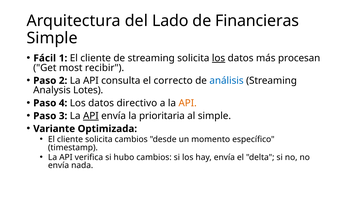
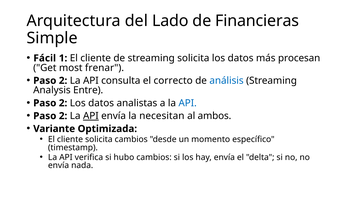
los underline: present -> none (219, 58)
recibir: recibir -> frenar (105, 68)
Lotes: Lotes -> Entre (88, 90)
4: 4 -> 2 (63, 103)
directivo: directivo -> analistas (137, 103)
API colour: orange -> blue (188, 103)
3: 3 -> 2 (63, 116)
prioritaria: prioritaria -> necesitan (162, 116)
al simple: simple -> ambos (214, 116)
